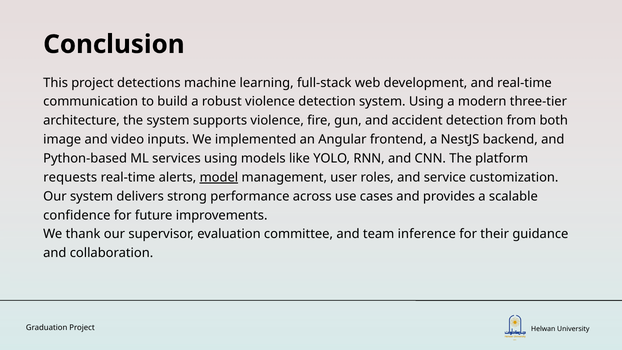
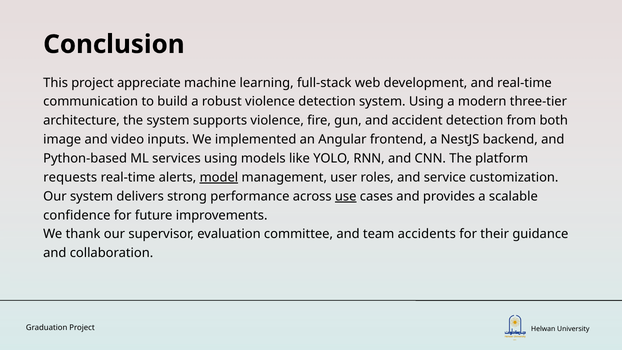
detections: detections -> appreciate (149, 83)
use underline: none -> present (346, 196)
inference: inference -> accidents (427, 234)
